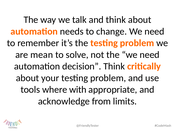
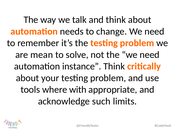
decision: decision -> instance (82, 66)
from: from -> such (101, 101)
